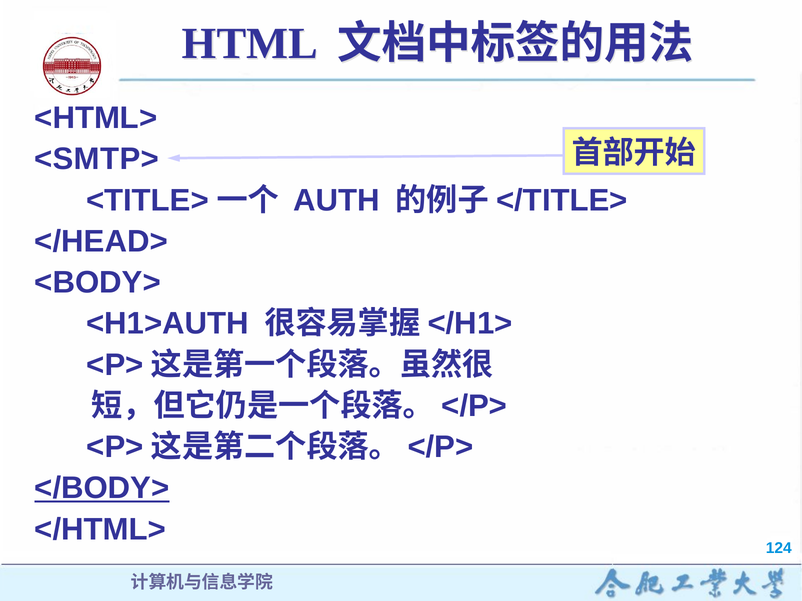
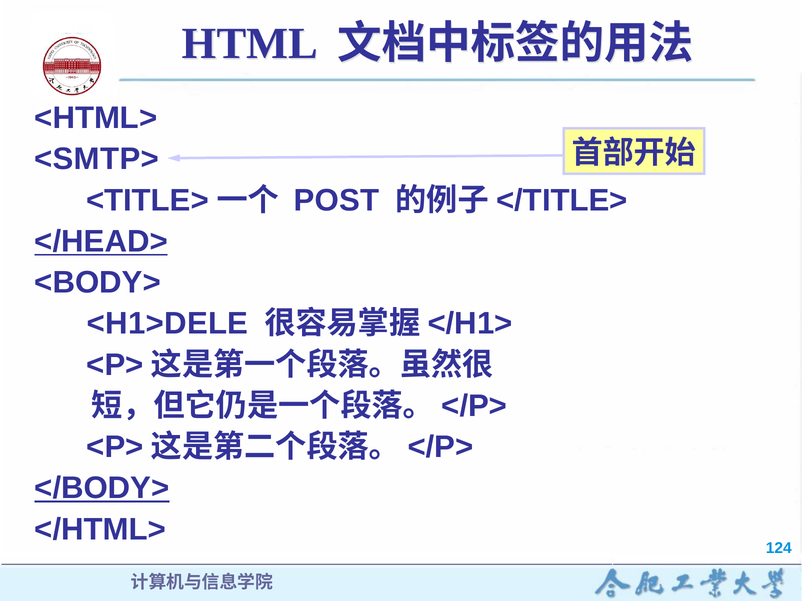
AUTH: AUTH -> POST (336, 200)
</HEAD> underline: none -> present (101, 242)
<H1>AUTH: <H1>AUTH -> <H1>DELE (167, 324)
